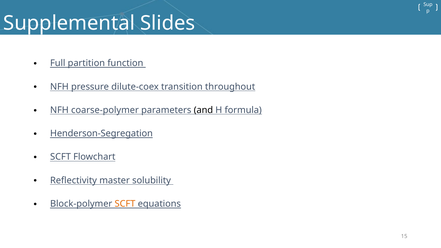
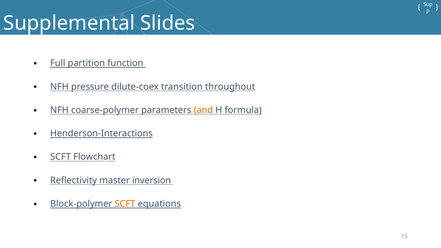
and colour: black -> orange (203, 110)
Henderson-Segregation: Henderson-Segregation -> Henderson-Interactions (101, 134)
solubility: solubility -> inversion (152, 180)
